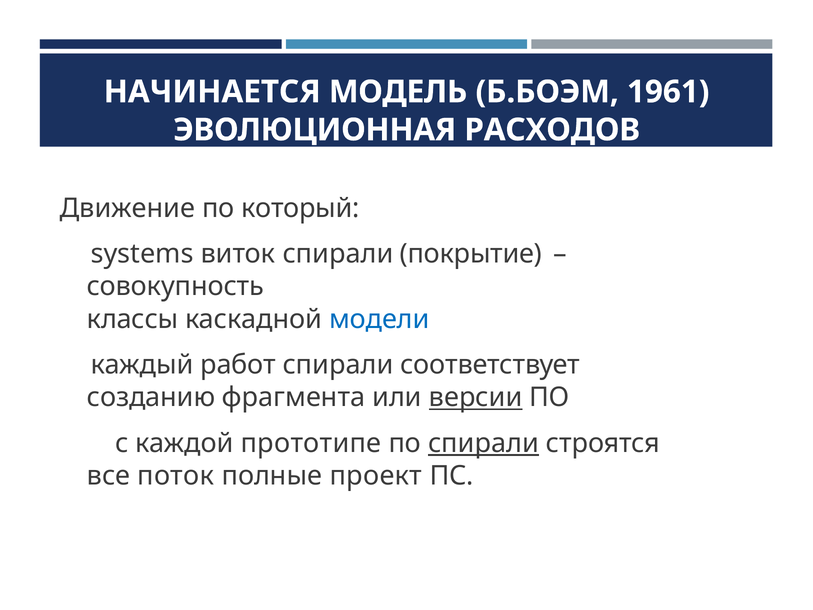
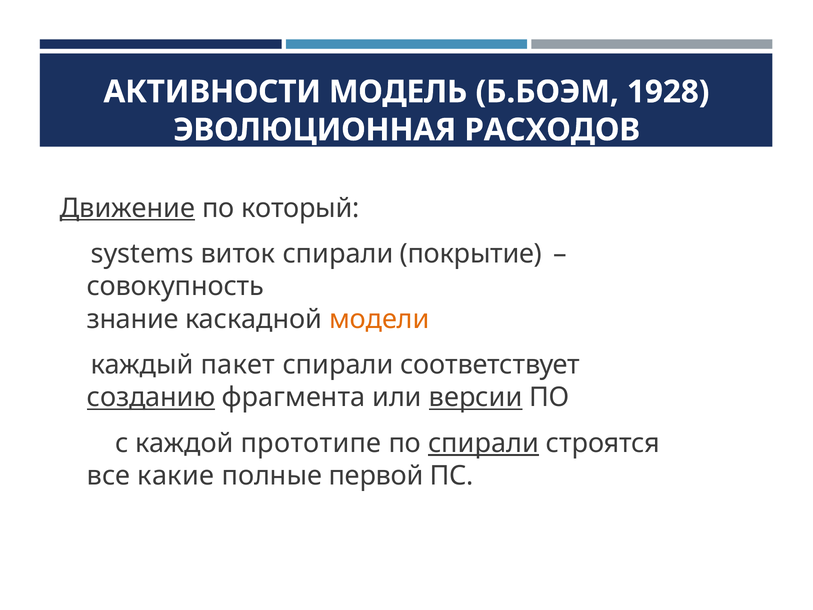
НАЧИНАЕТСЯ: НАЧИНАЕТСЯ -> АКТИВНОСТИ (212, 92)
1961: 1961 -> 1928 (668, 92)
Движение underline: none -> present (127, 208)
классы: классы -> знание (133, 319)
модели colour: blue -> orange (379, 319)
работ: работ -> пакет (238, 365)
созданию underline: none -> present (151, 397)
поток: поток -> какие (176, 476)
проект: проект -> первой (376, 476)
